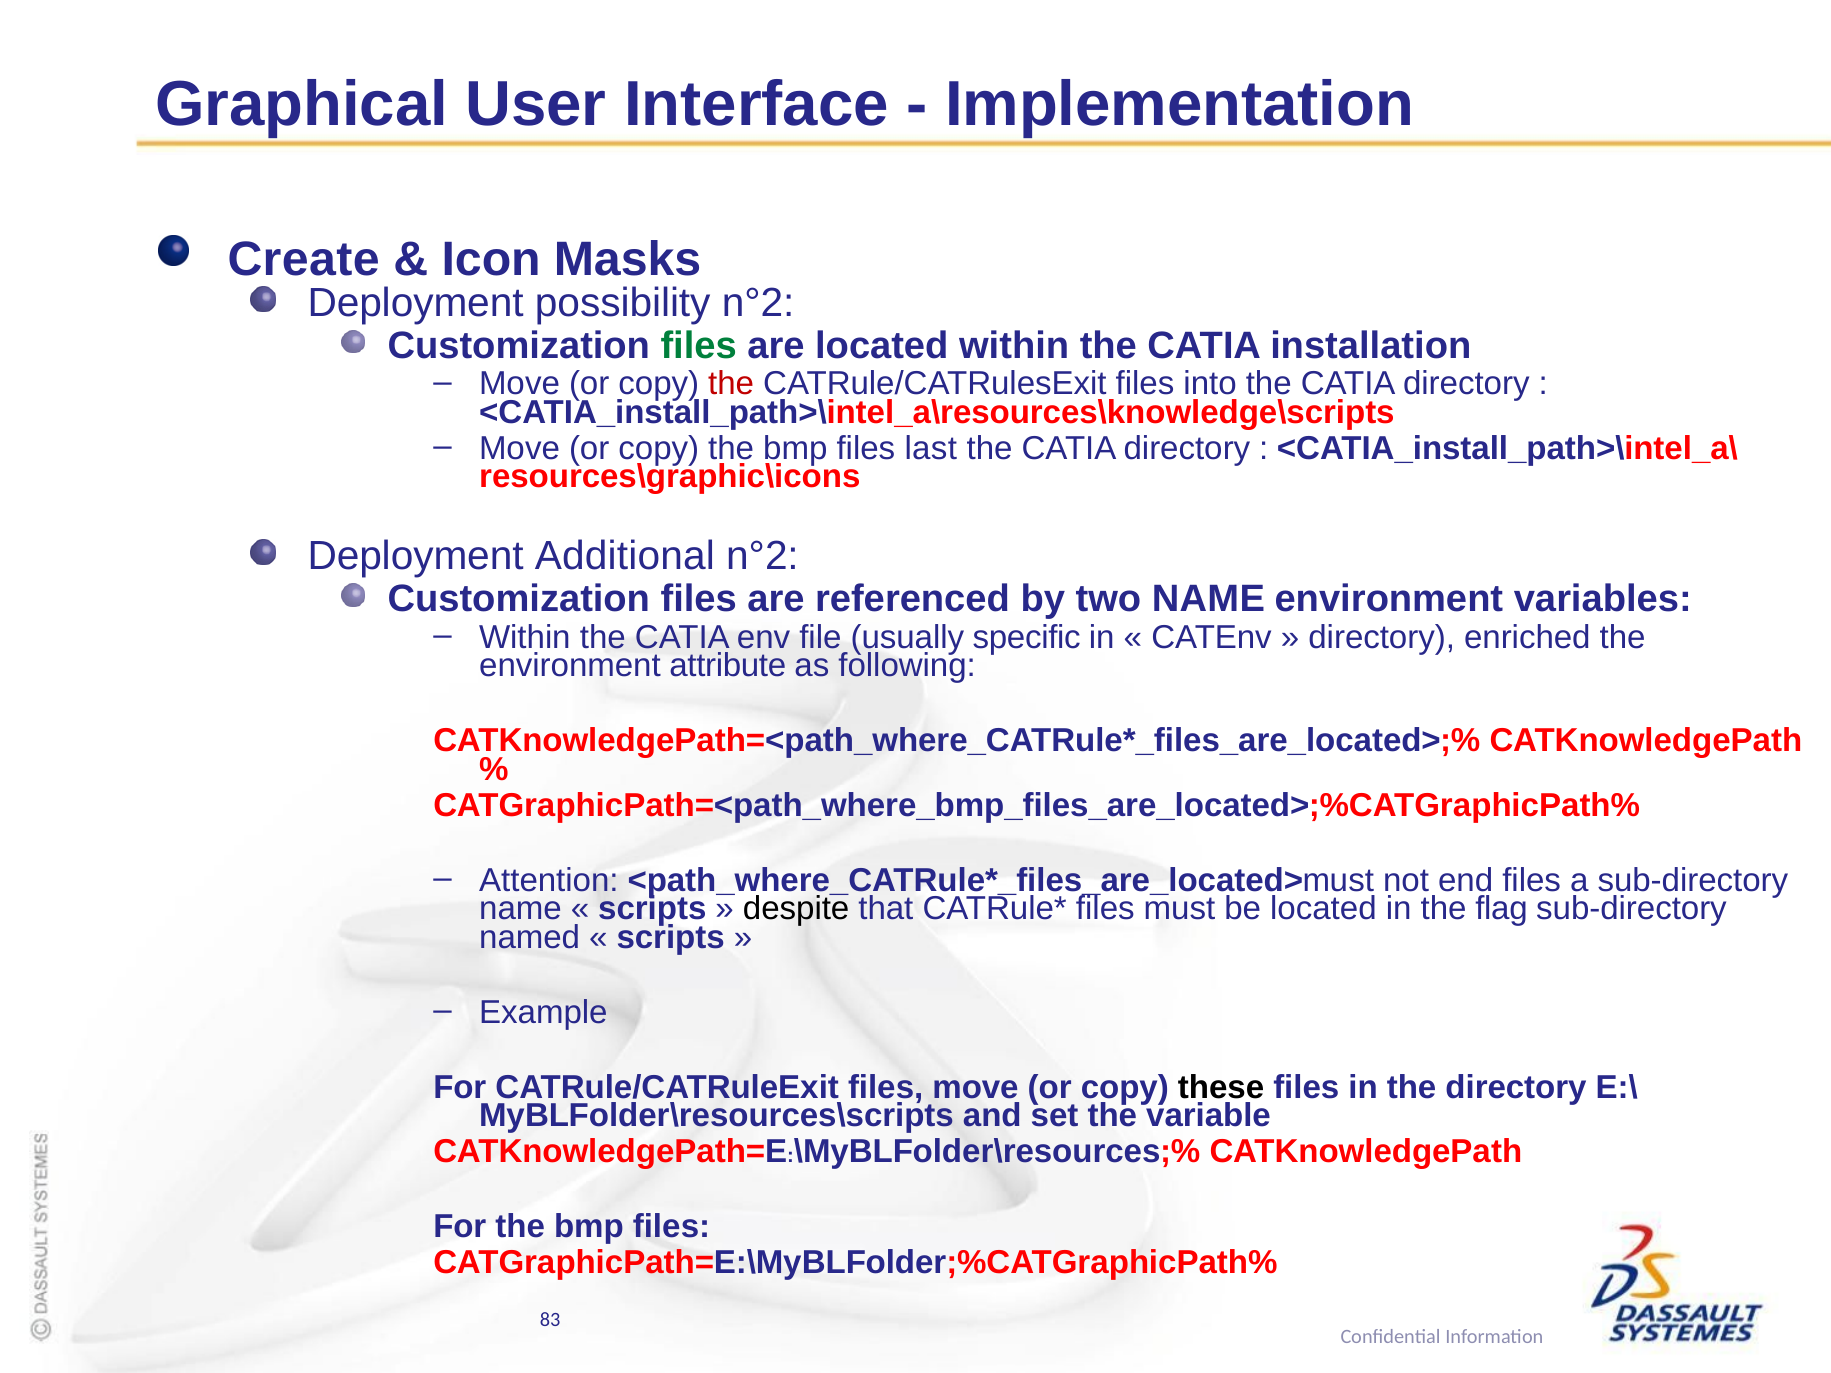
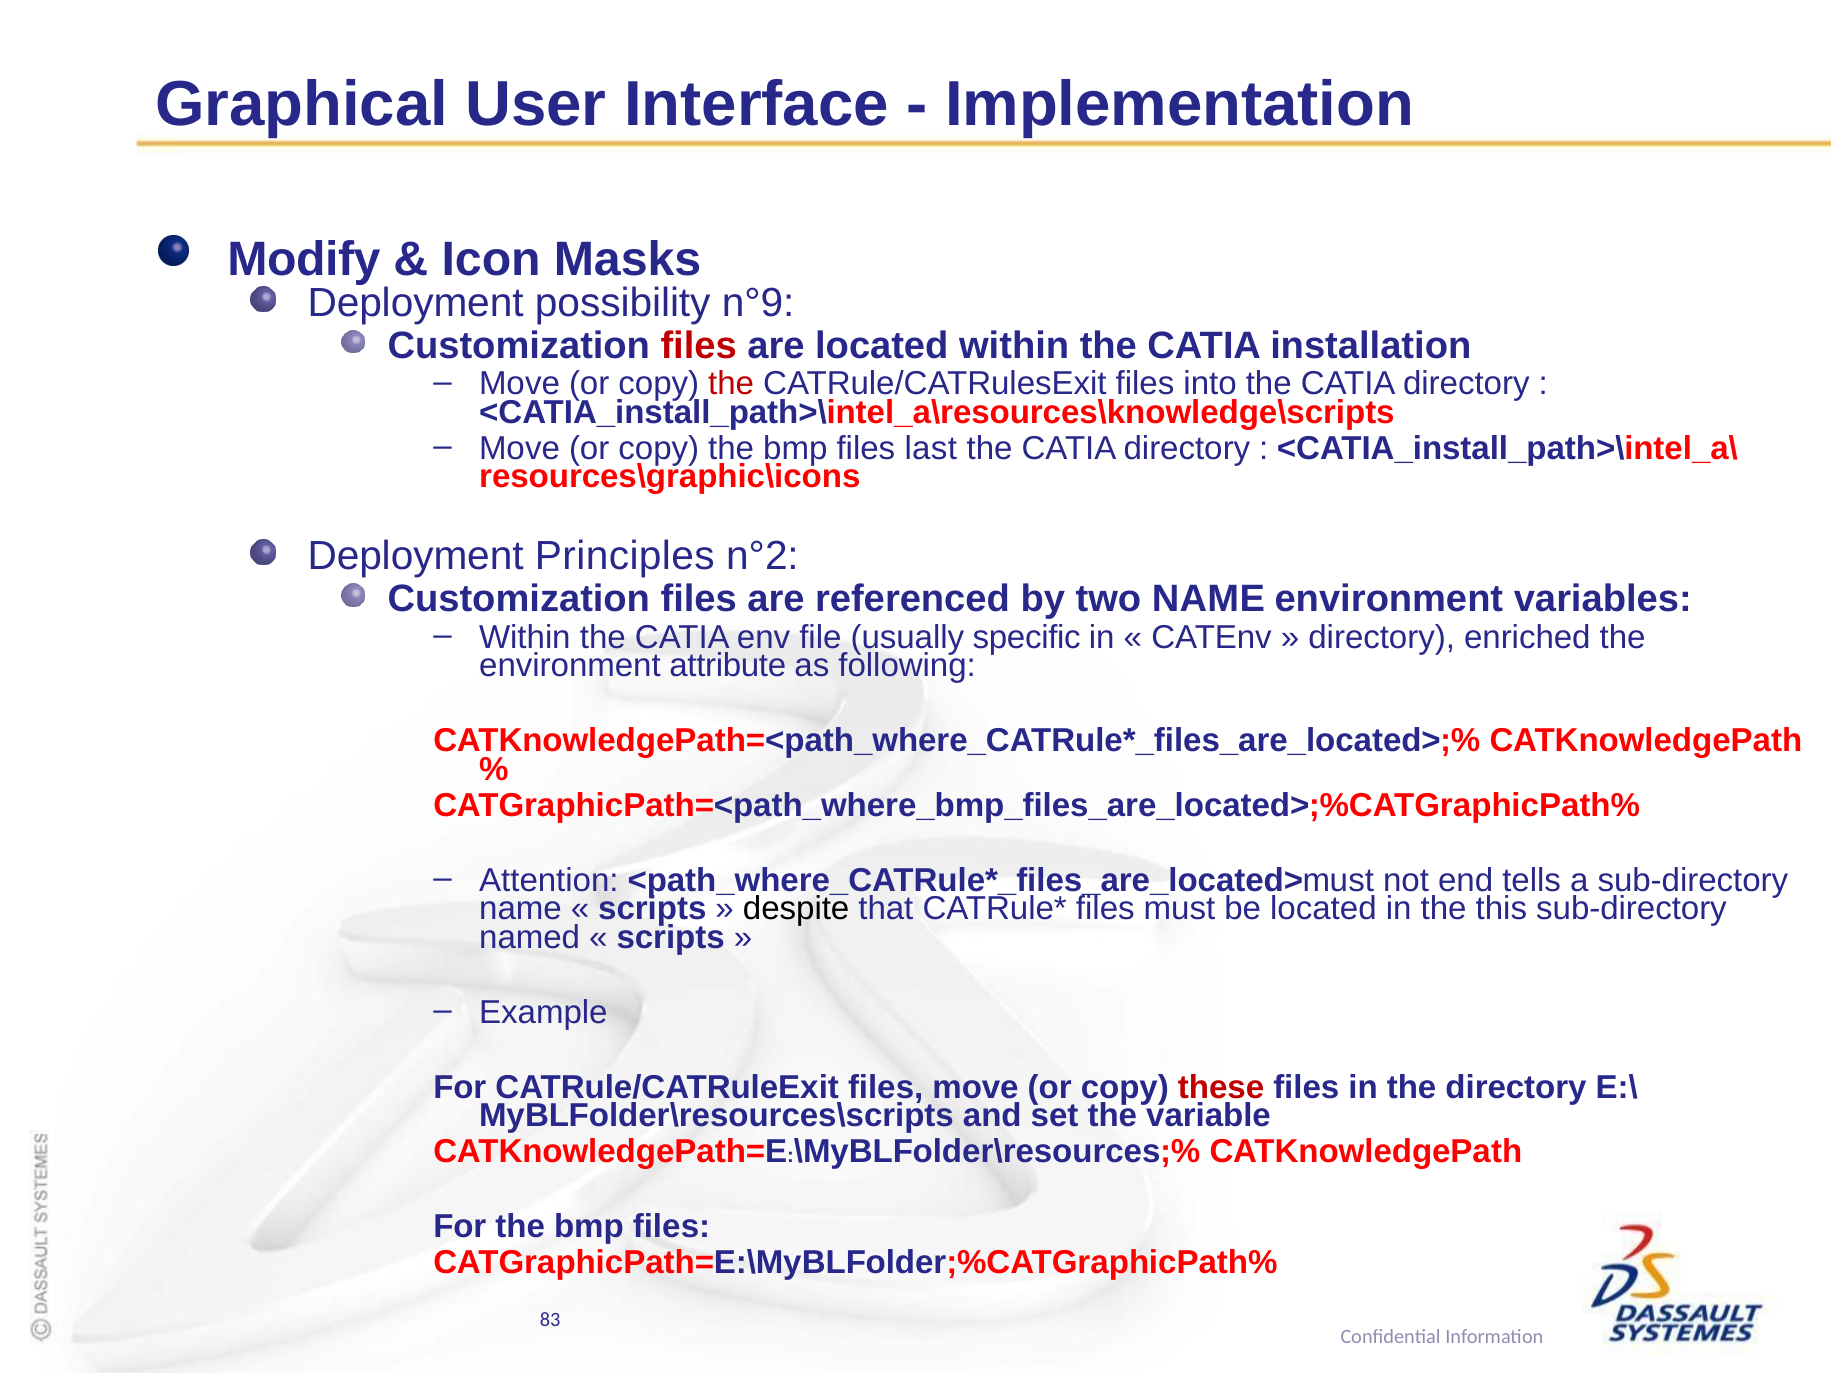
Create: Create -> Modify (304, 260)
possibility n°2: n°2 -> n°9 (758, 303)
files colour: green -> red (699, 346)
Additional: Additional -> Principles (625, 557)
end files: files -> tells (1532, 880)
flag: flag -> this (1501, 909)
these colour: black -> red (1221, 1087)
